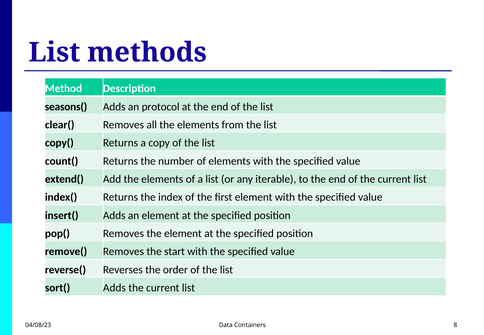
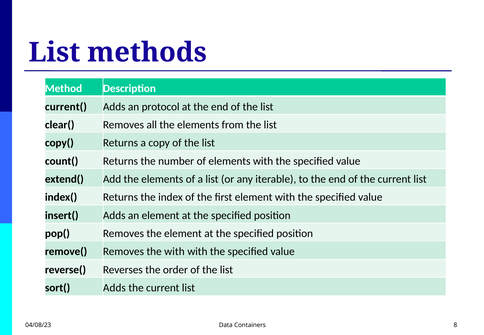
seasons(: seasons( -> current( (66, 107)
the start: start -> with (174, 252)
